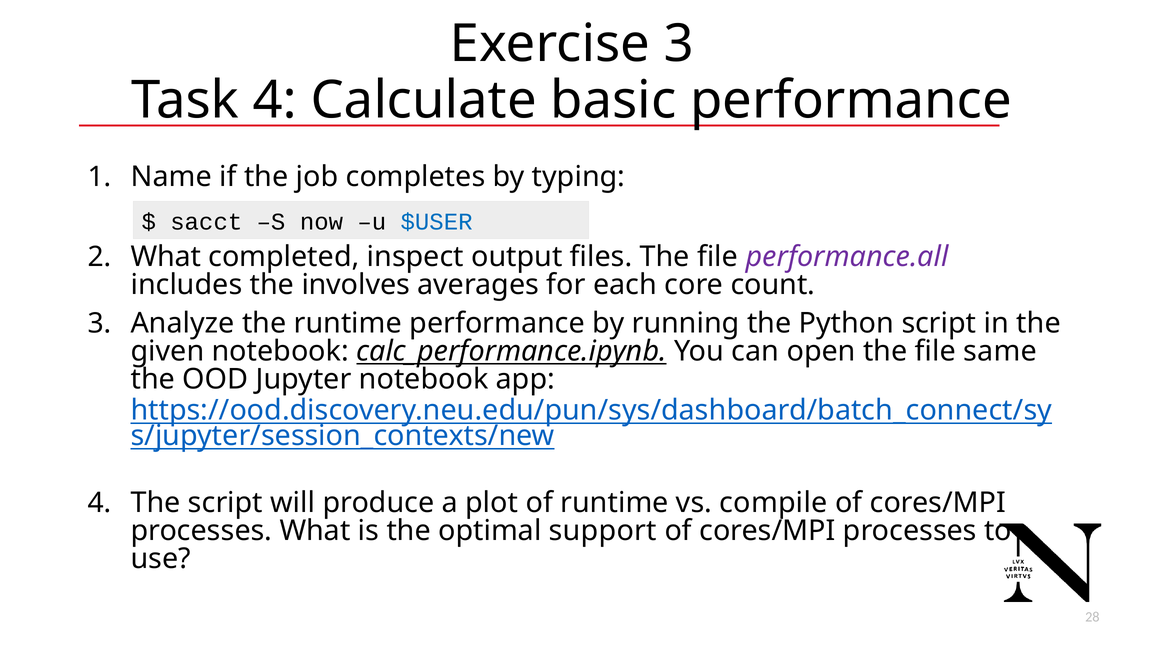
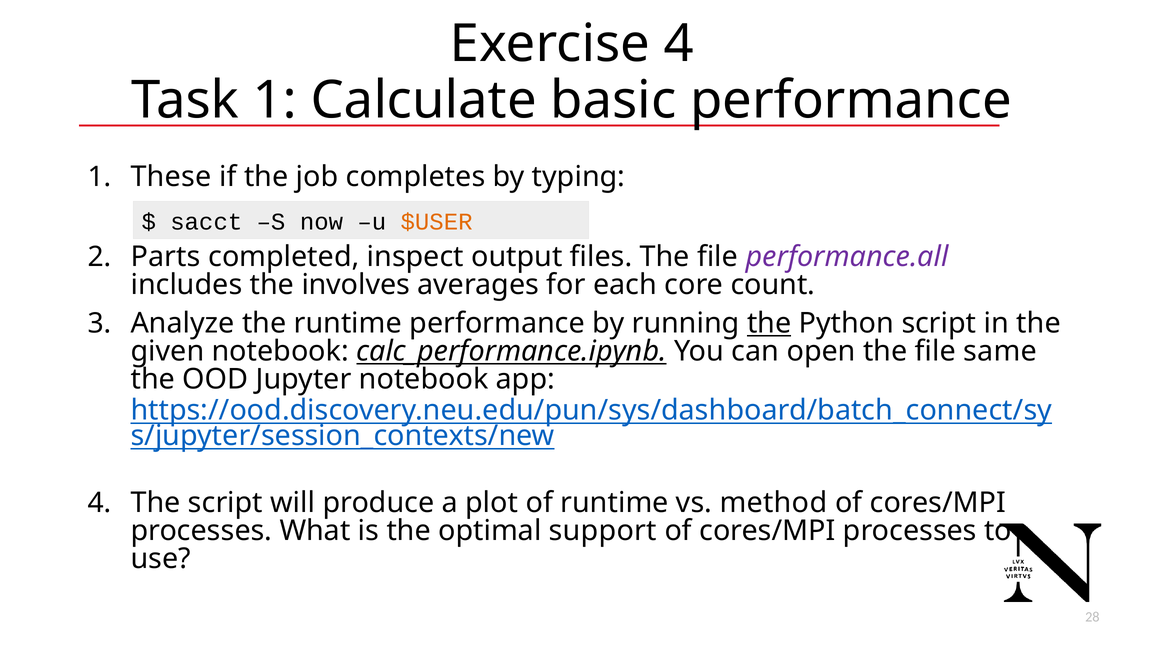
Exercise 3: 3 -> 4 (679, 44)
Task 4: 4 -> 1 (275, 101)
Name: Name -> These (171, 177)
$USER colour: blue -> orange (437, 222)
2 What: What -> Parts (166, 257)
the underline: none -> present (769, 324)
compile: compile -> method (773, 503)
